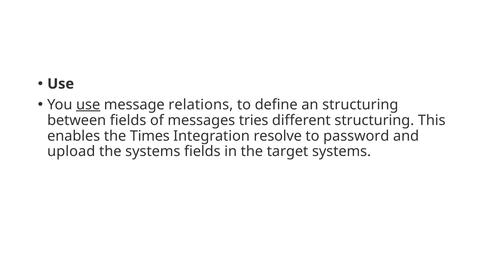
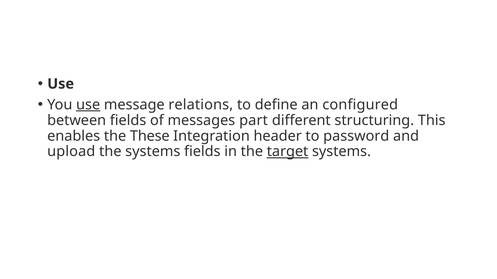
an structuring: structuring -> configured (360, 105)
tries: tries -> part (254, 121)
Times: Times -> These (150, 136)
resolve: resolve -> header (278, 136)
target underline: none -> present (288, 152)
